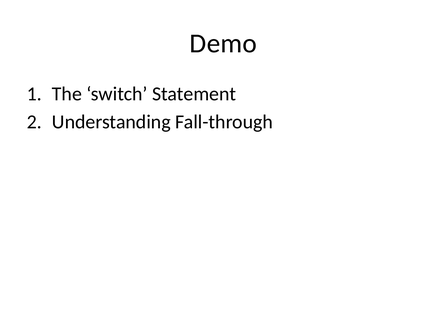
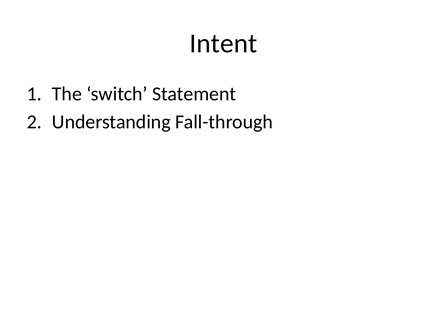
Demo: Demo -> Intent (223, 43)
